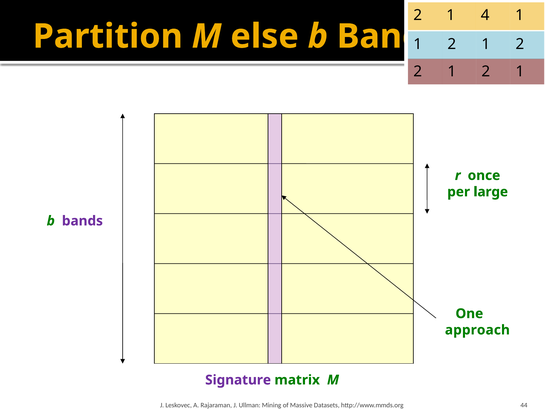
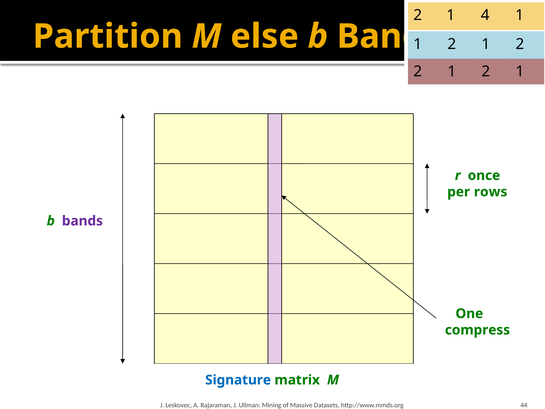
large: large -> rows (491, 192)
approach: approach -> compress (477, 330)
Signature colour: purple -> blue (238, 380)
